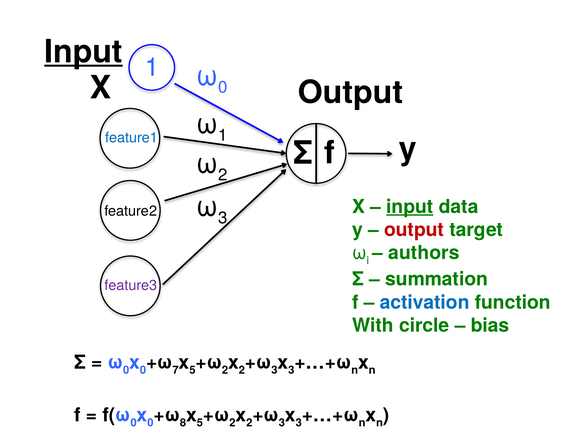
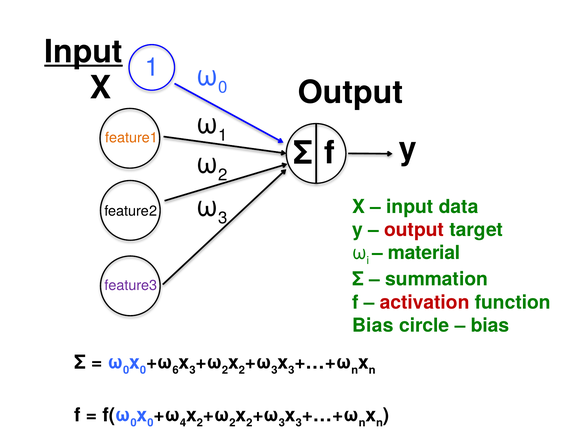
feature1 colour: blue -> orange (132, 137)
input underline: present -> none (410, 206)
authors: authors -> material (424, 253)
activation colour: blue -> red (425, 302)
With: With -> Bias (373, 325)
7: 7 -> 6 (176, 370)
5: 5 -> 3 (192, 370)
8: 8 -> 4 (183, 422)
5: 5 -> 2 (200, 422)
